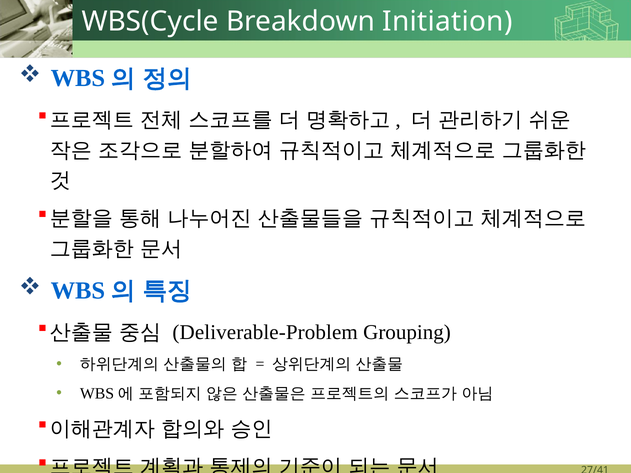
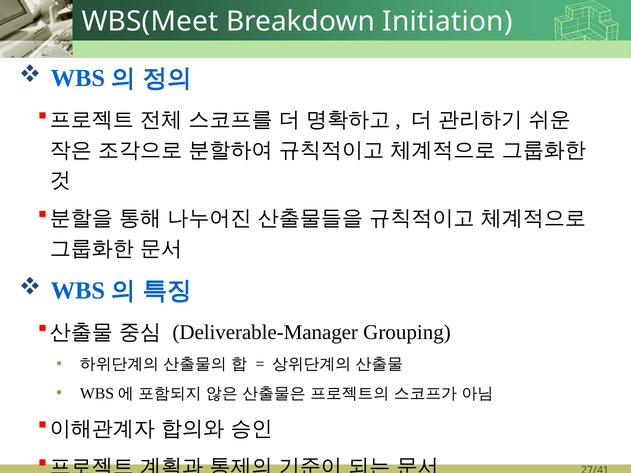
WBS(Cycle: WBS(Cycle -> WBS(Meet (150, 21)
Deliverable-Problem: Deliverable-Problem -> Deliverable-Manager (265, 332)
